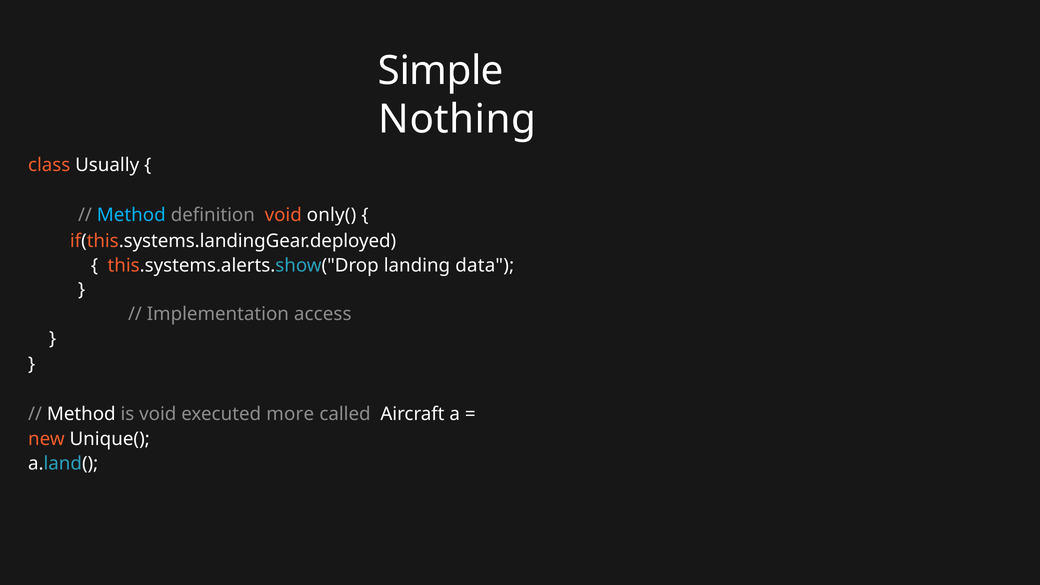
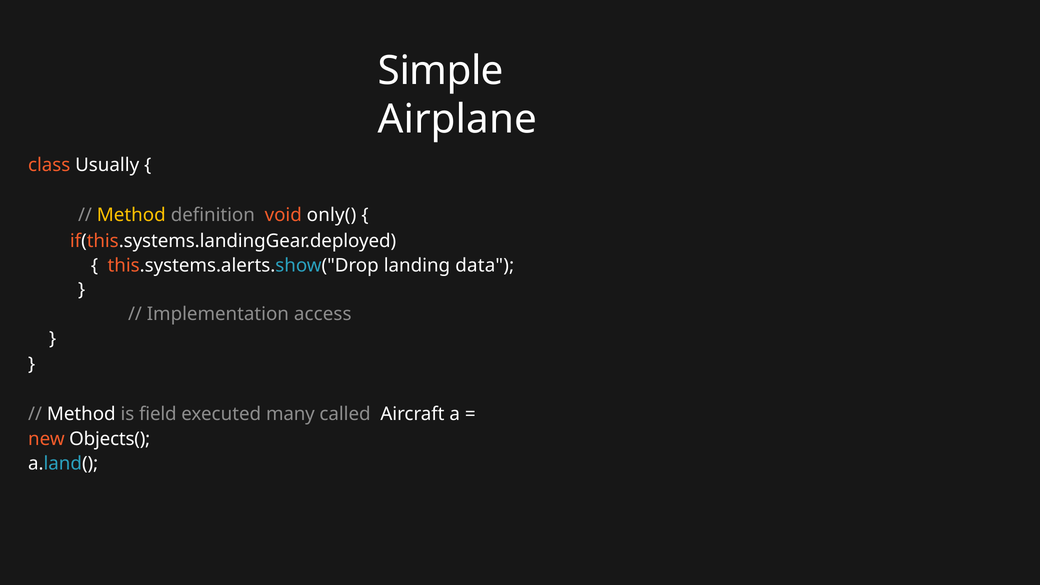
Nothing: Nothing -> Airplane (457, 119)
Method colour: light blue -> yellow (131, 215)
is void: void -> field (158, 414)
more: more -> many (290, 414)
Unique(: Unique( -> Objects( (110, 439)
